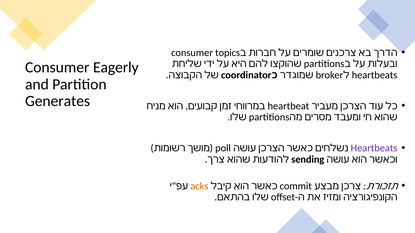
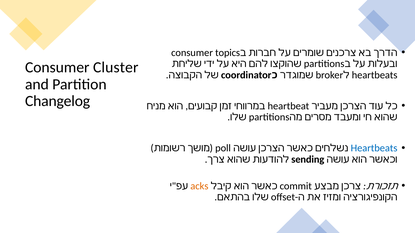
Eagerly: Eagerly -> Cluster (116, 68)
Generates: Generates -> Changelog (58, 101)
Heartbeats colour: purple -> blue (374, 148)
